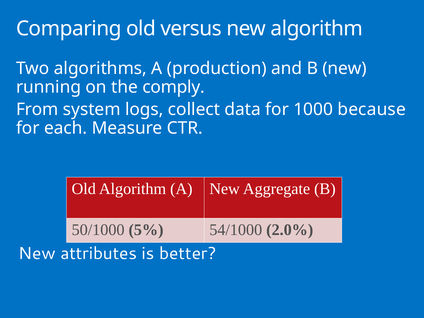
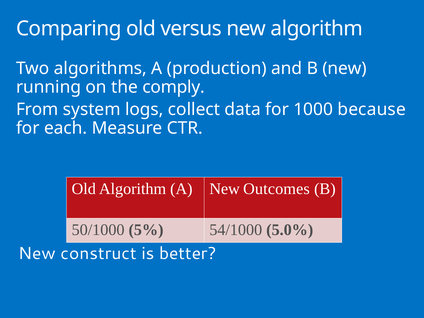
Aggregate: Aggregate -> Outcomes (276, 189)
2.0%: 2.0% -> 5.0% (290, 230)
attributes: attributes -> construct (99, 253)
